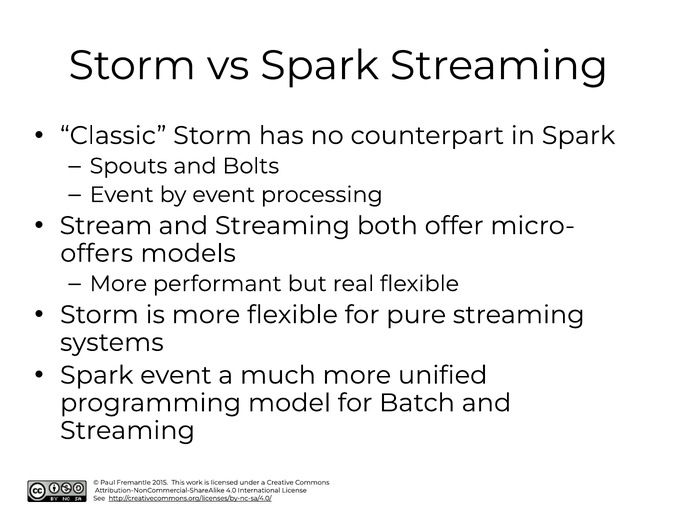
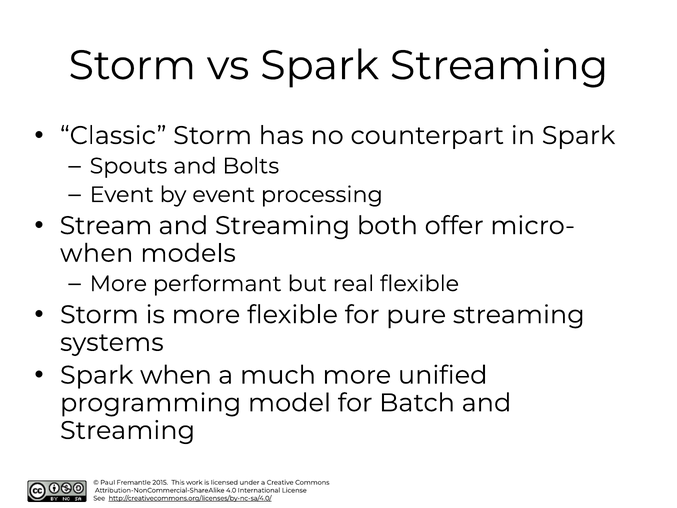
offers: offers -> when (97, 253)
Spark event: event -> when (176, 375)
